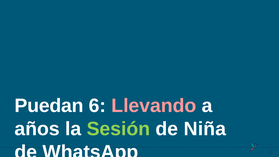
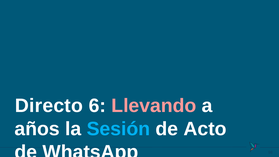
Puedan: Puedan -> Directo (49, 106)
Sesión colour: light green -> light blue (118, 129)
Niña: Niña -> Acto (205, 129)
